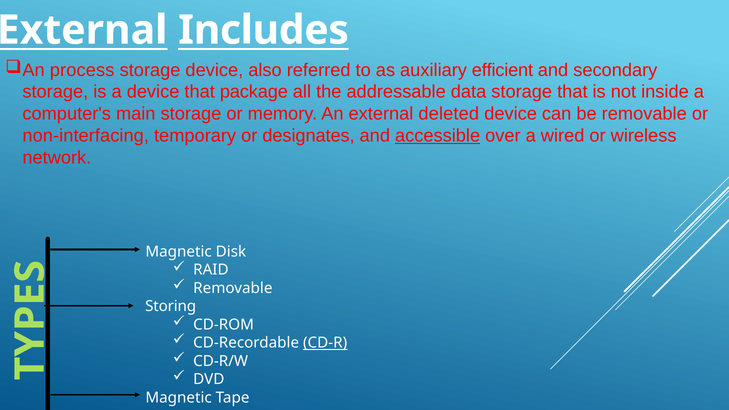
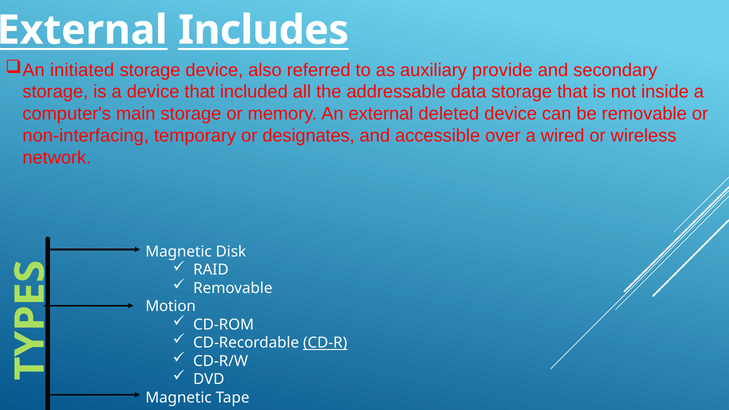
process: process -> initiated (82, 70)
efficient: efficient -> provide (502, 70)
package: package -> included (254, 92)
accessible underline: present -> none (438, 136)
Storing: Storing -> Motion (171, 306)
